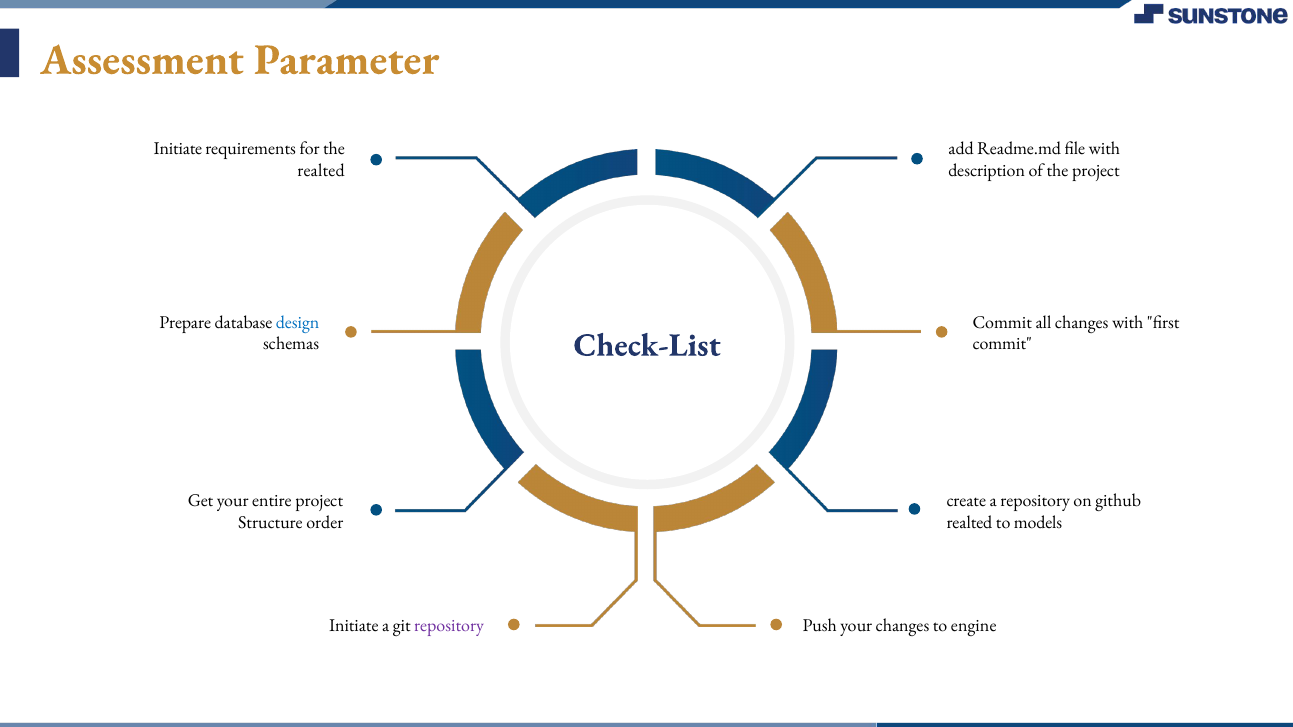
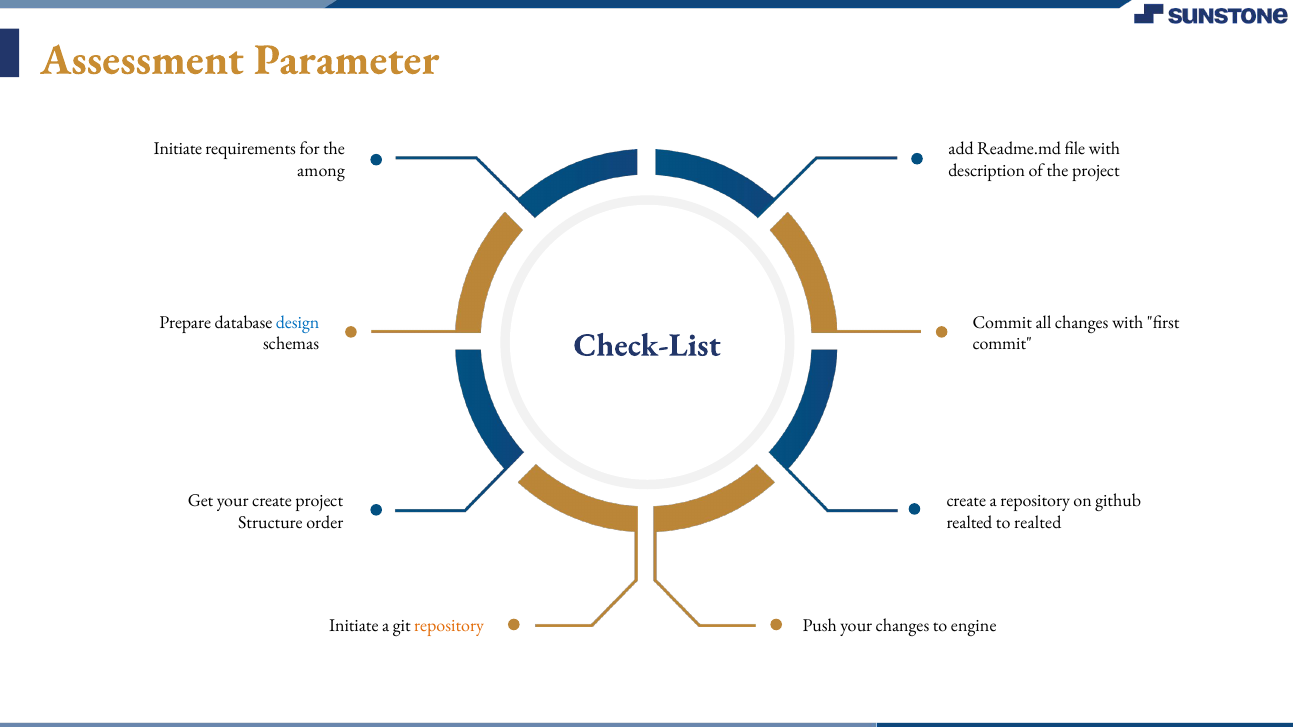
realted: realted -> among (321, 171)
your entire: entire -> create (272, 501)
to models: models -> realted (1038, 522)
repository colour: purple -> orange (449, 626)
